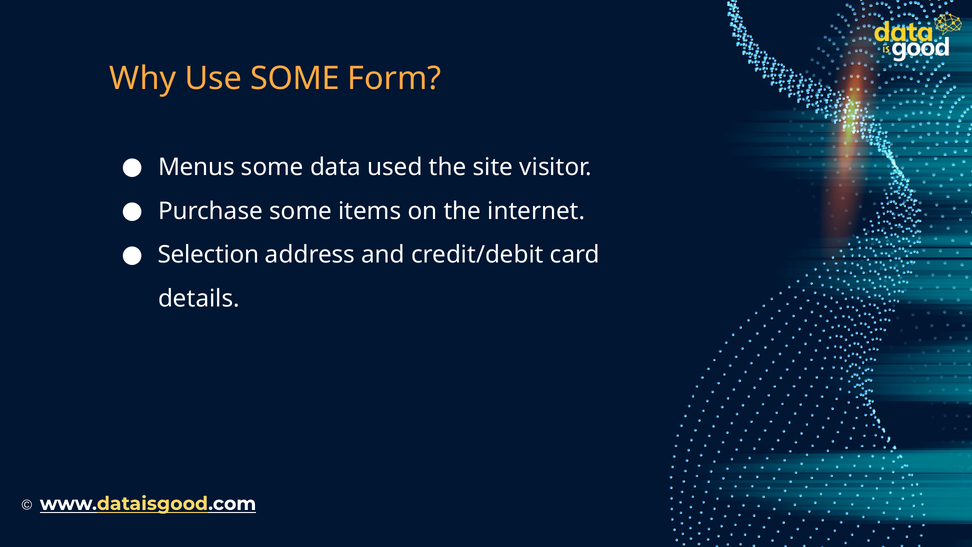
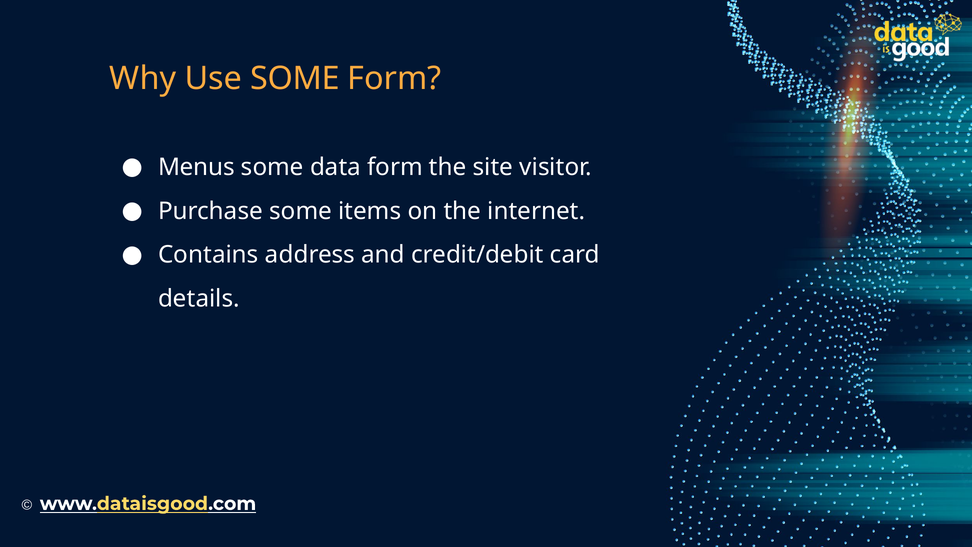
data used: used -> form (395, 167)
Selection: Selection -> Contains (208, 255)
